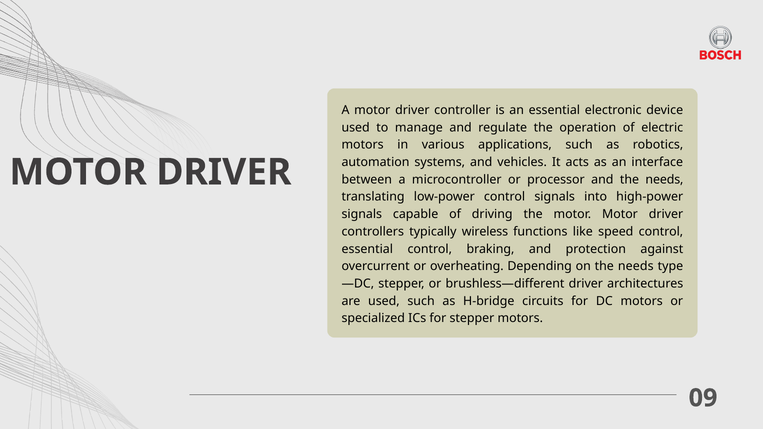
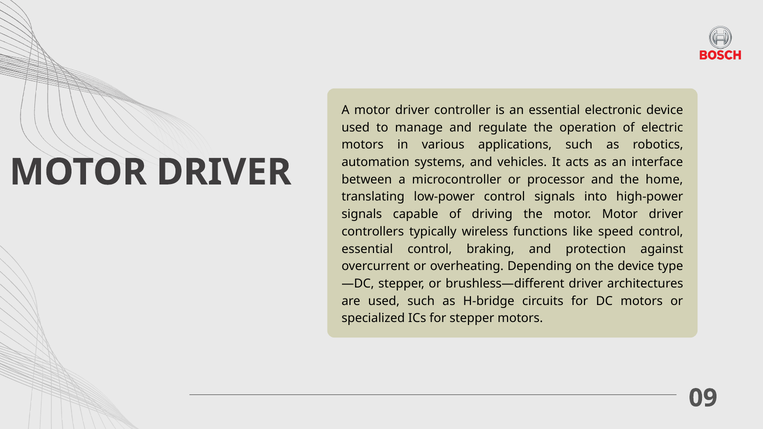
and the needs: needs -> home (664, 180)
on the needs: needs -> device (636, 266)
